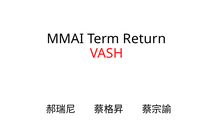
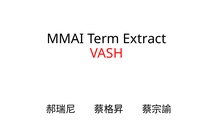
Return: Return -> Extract (144, 39)
